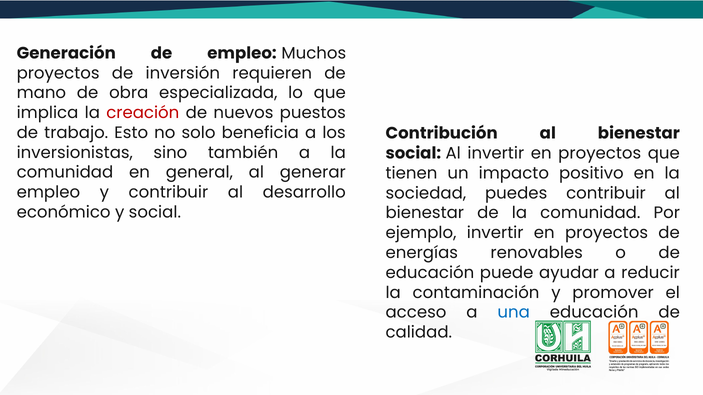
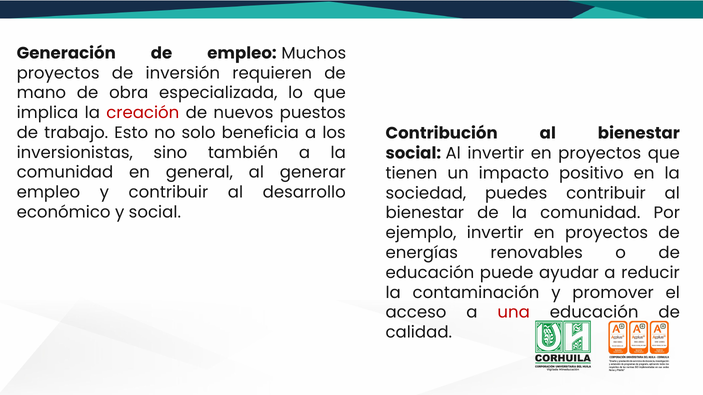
una colour: blue -> red (514, 313)
